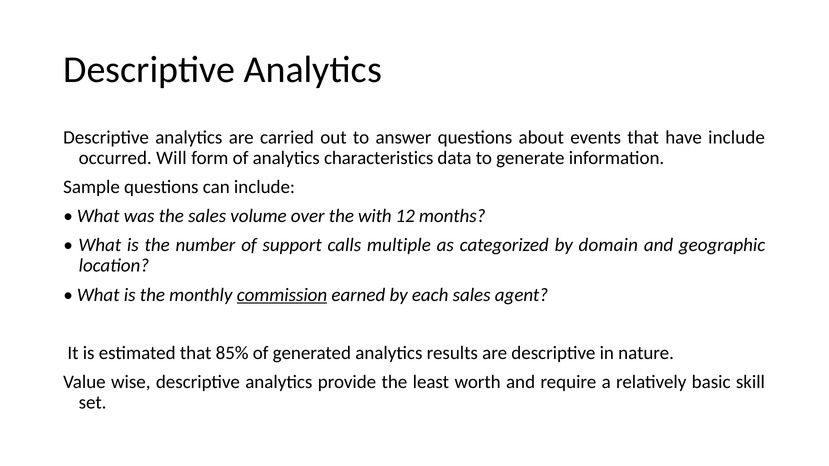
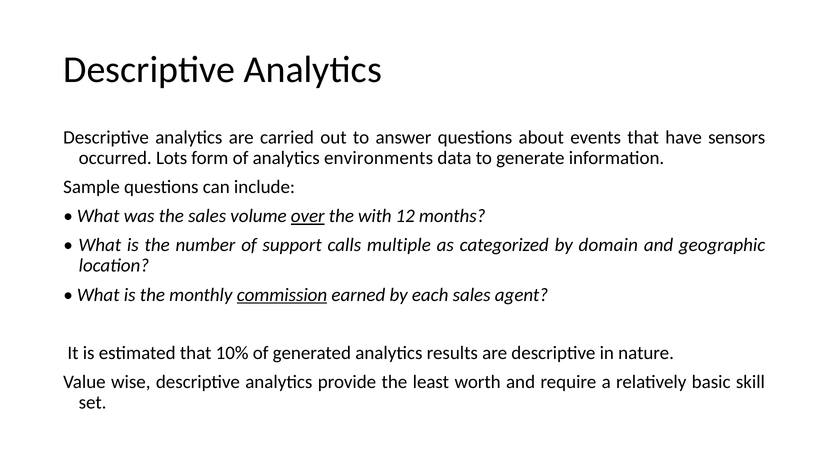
have include: include -> sensors (737, 137)
Will: Will -> Lots (172, 158)
characteristics: characteristics -> environments (379, 158)
over underline: none -> present (308, 216)
85%: 85% -> 10% (232, 353)
